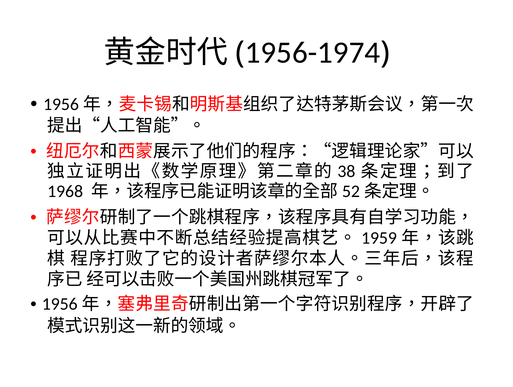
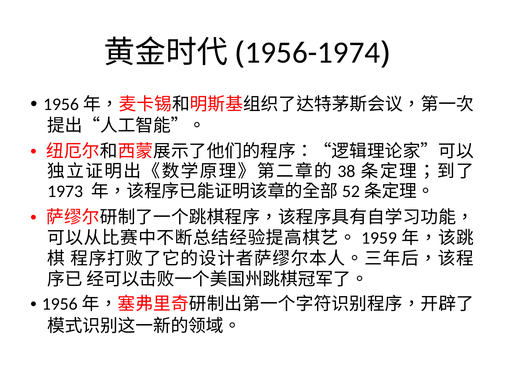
1968: 1968 -> 1973 (65, 192)
